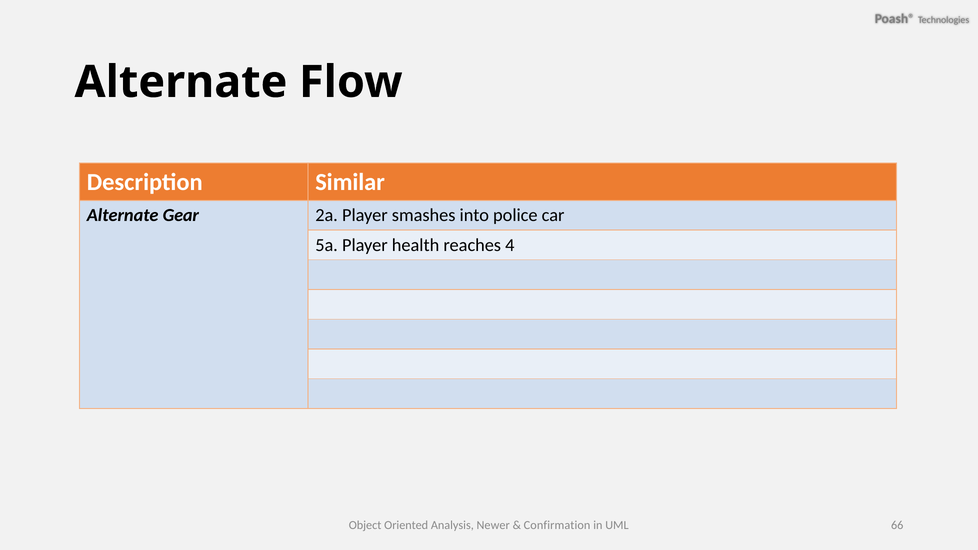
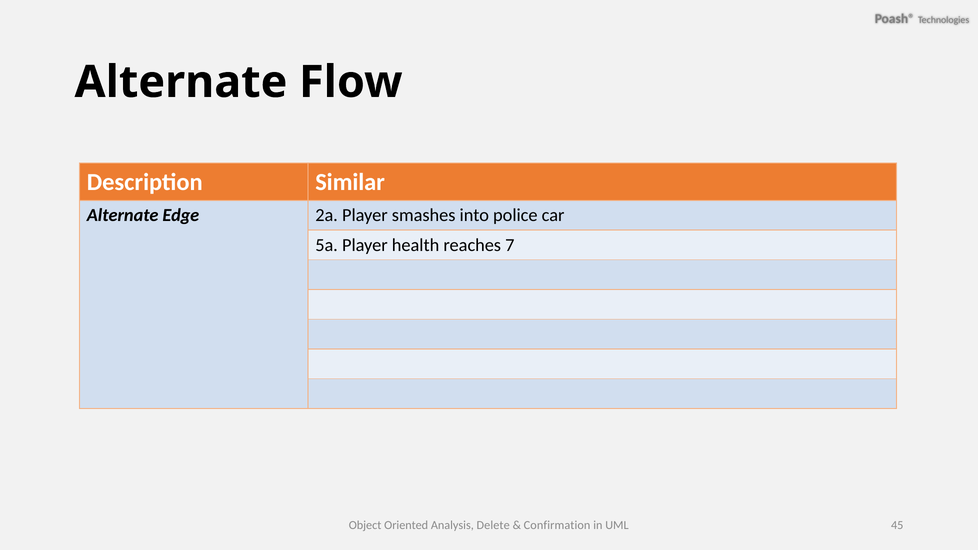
Gear: Gear -> Edge (181, 215)
4: 4 -> 7 (510, 245)
Newer: Newer -> Delete (493, 525)
66: 66 -> 45 (897, 525)
